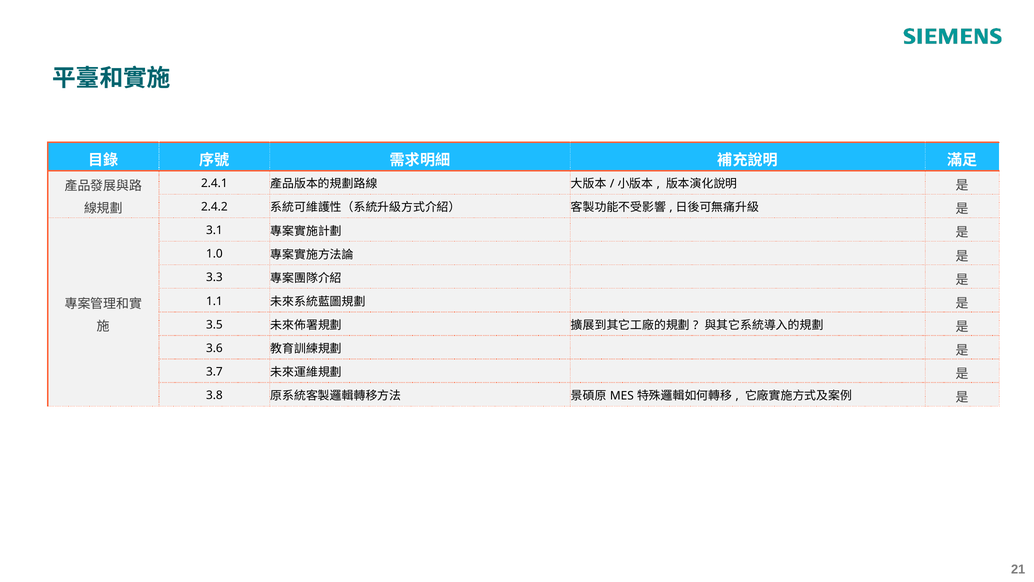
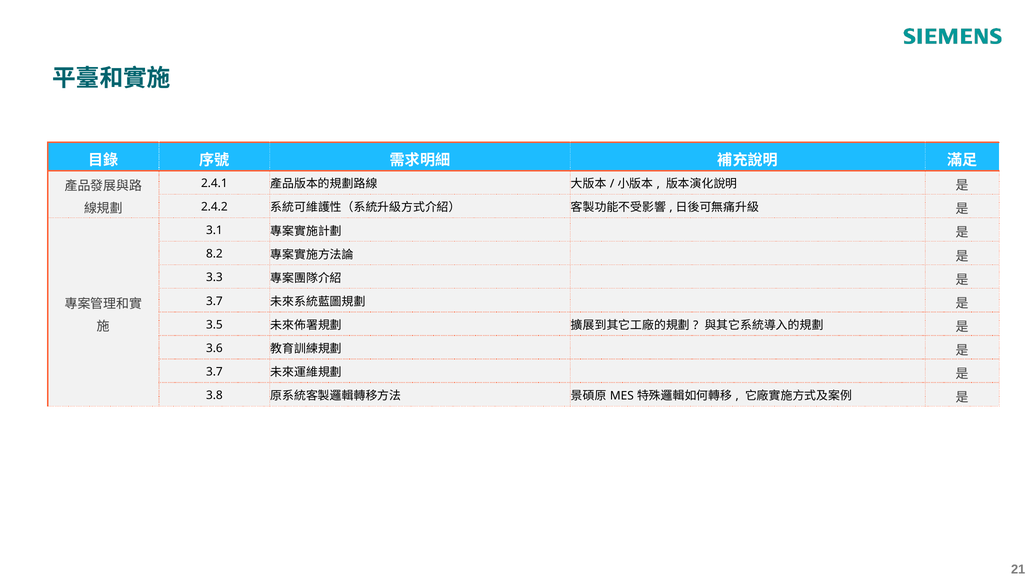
1.0: 1.0 -> 8.2 (214, 254)
1.1: 1.1 -> 3.7 (214, 301)
